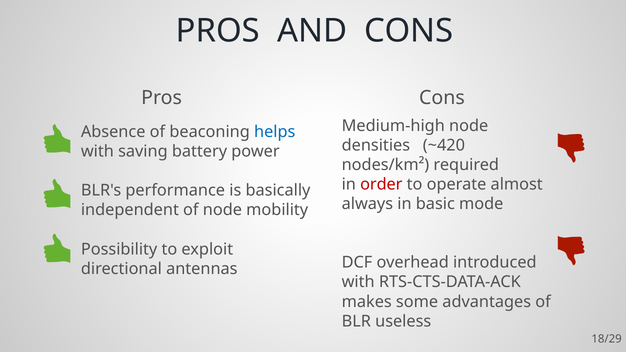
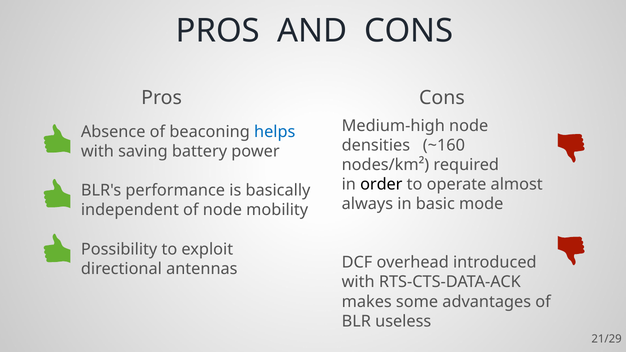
~420: ~420 -> ~160 (444, 145)
order colour: red -> black (381, 184)
18/29: 18/29 -> 21/29 (607, 339)
